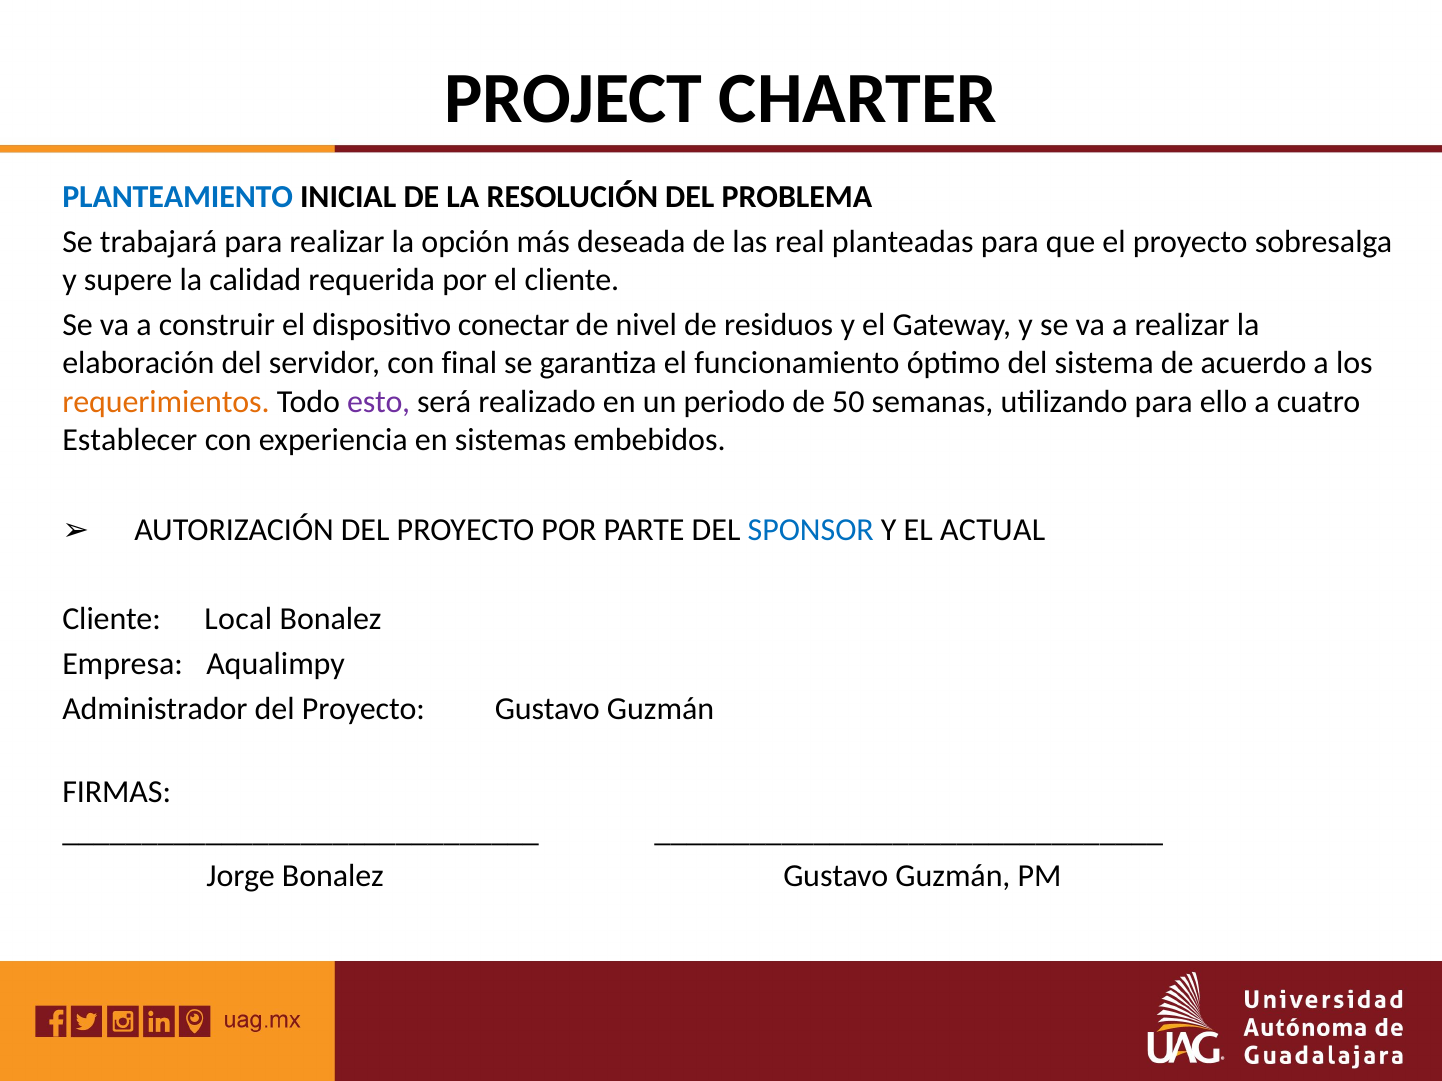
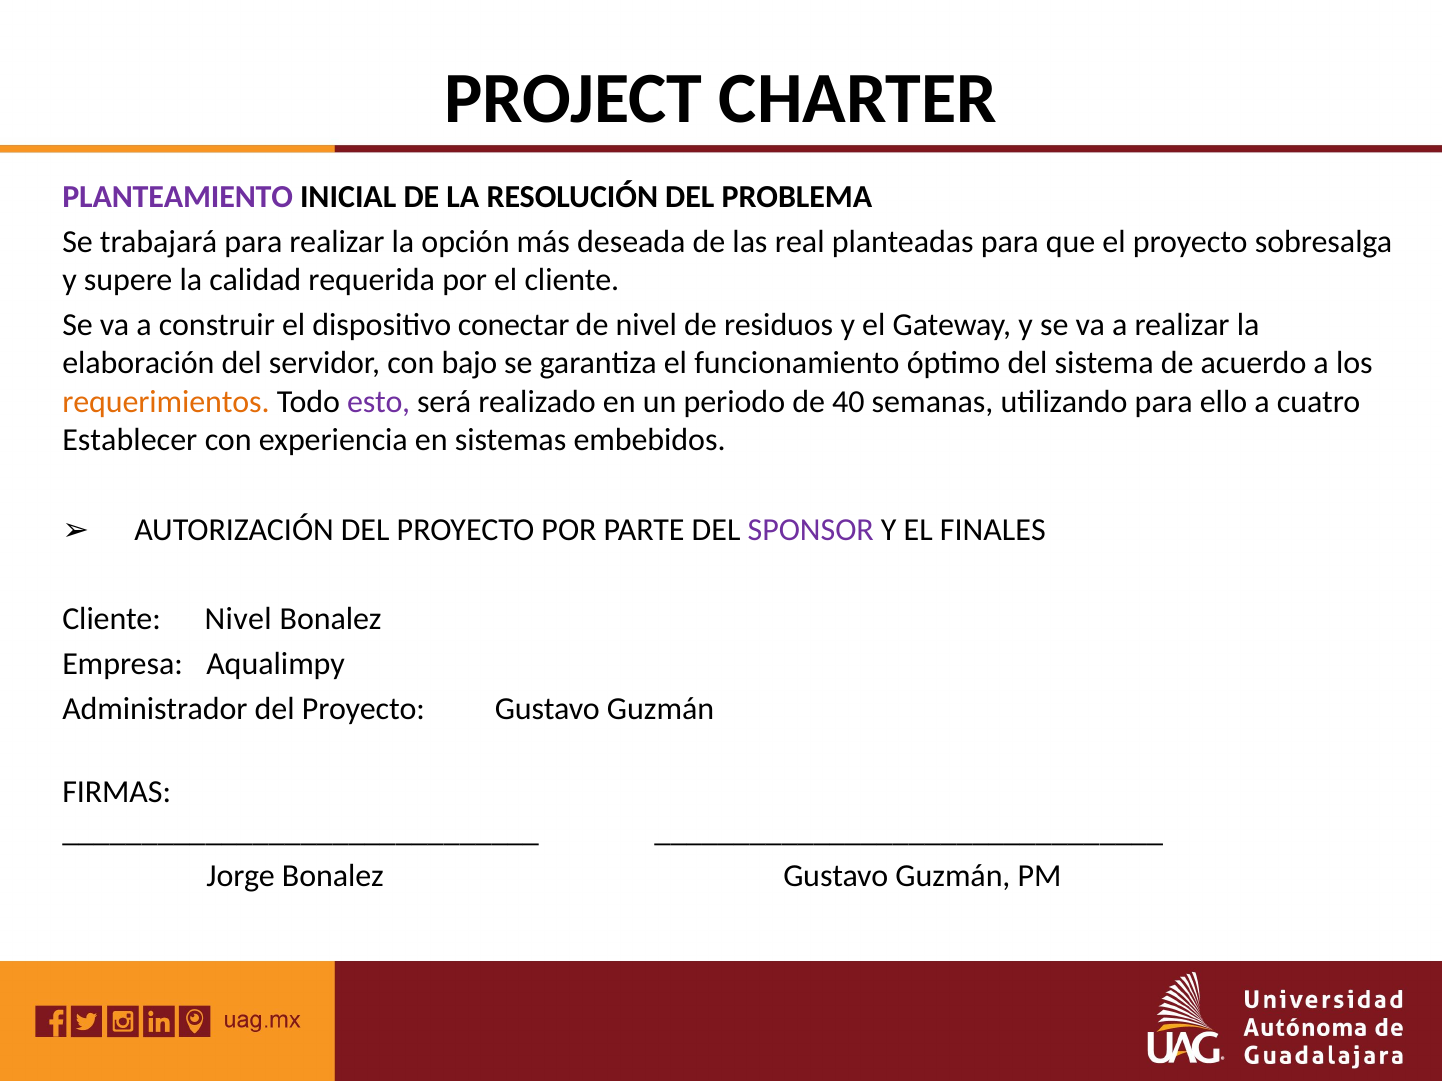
PLANTEAMIENTO colour: blue -> purple (178, 197)
final: final -> bajo (469, 363)
50: 50 -> 40 (848, 402)
SPONSOR colour: blue -> purple (811, 530)
ACTUAL: ACTUAL -> FINALES (993, 530)
Cliente Local: Local -> Nivel (238, 620)
